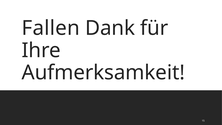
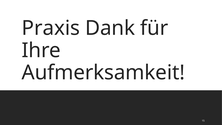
Fallen: Fallen -> Praxis (51, 28)
